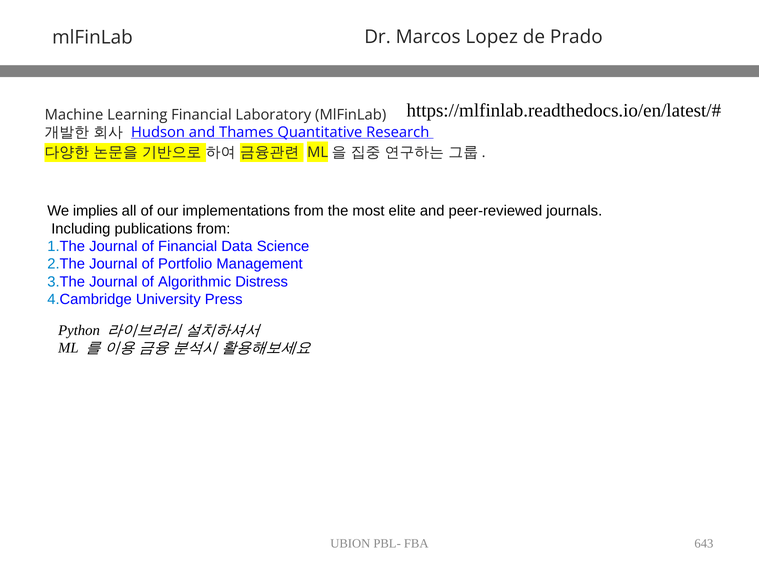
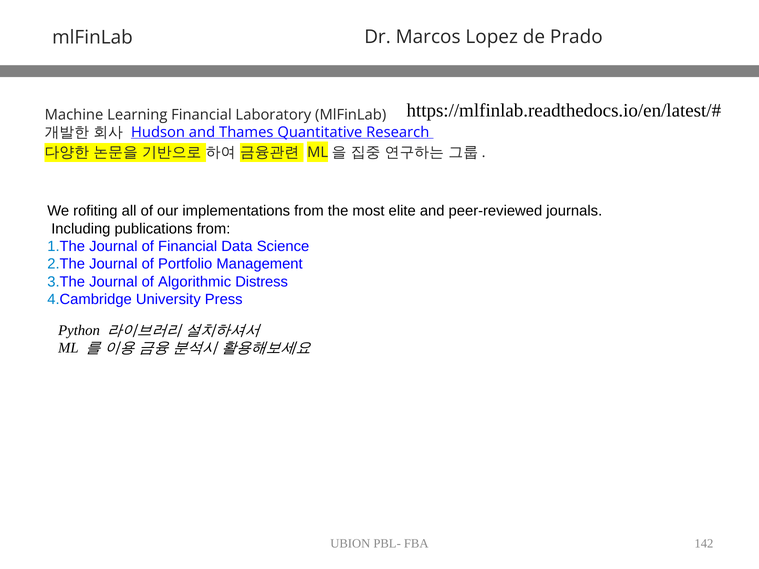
implies: implies -> rofiting (95, 211)
643: 643 -> 142 (704, 544)
